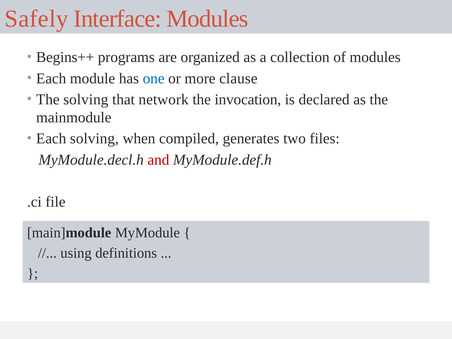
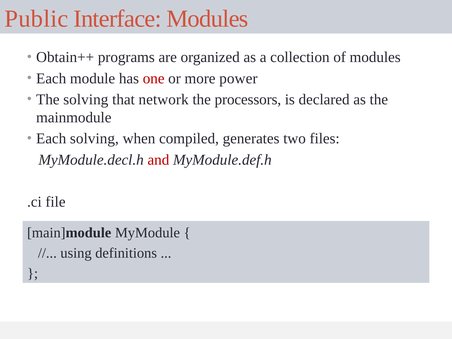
Safely: Safely -> Public (36, 19)
Begins++: Begins++ -> Obtain++ (65, 57)
one colour: blue -> red (154, 78)
clause: clause -> power (238, 78)
invocation: invocation -> processors (248, 100)
